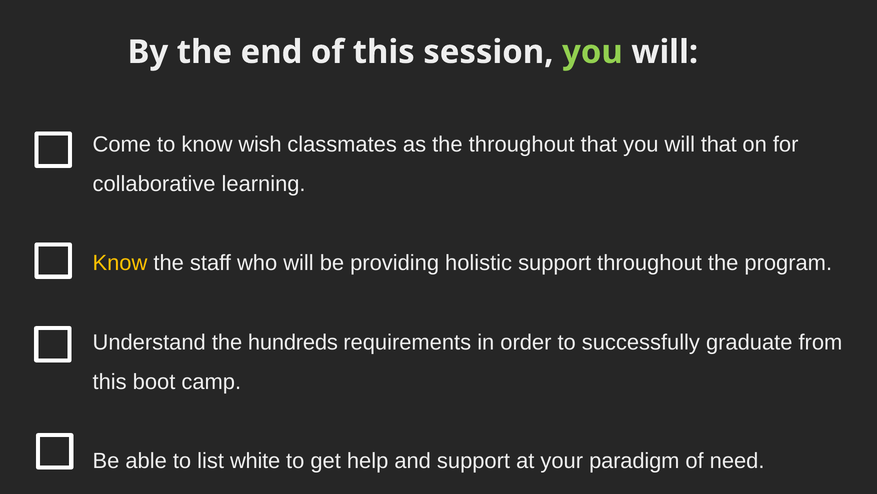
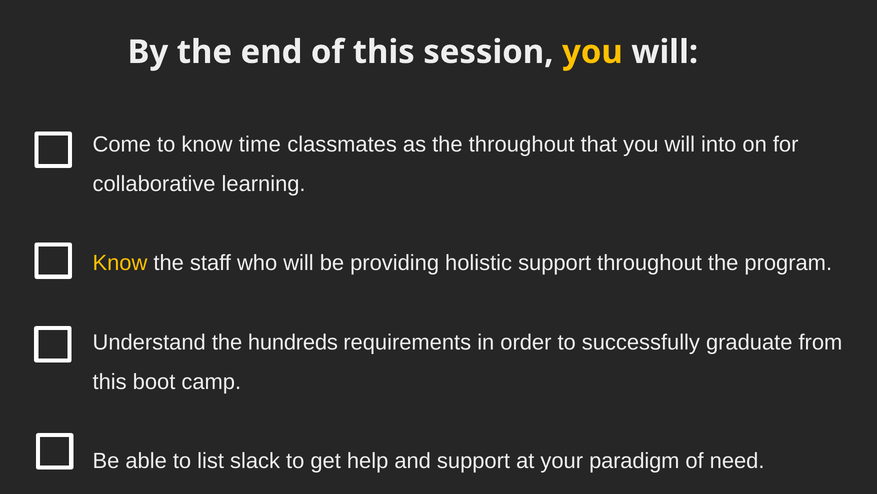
you colour: light green -> yellow (592, 52)
wish: wish -> time (260, 144)
will that: that -> into (719, 144)
white: white -> slack (255, 460)
